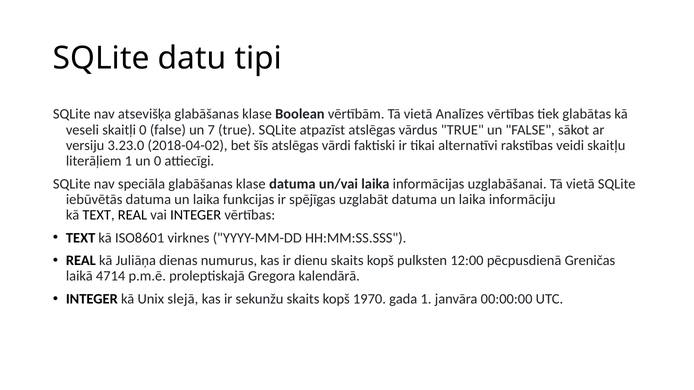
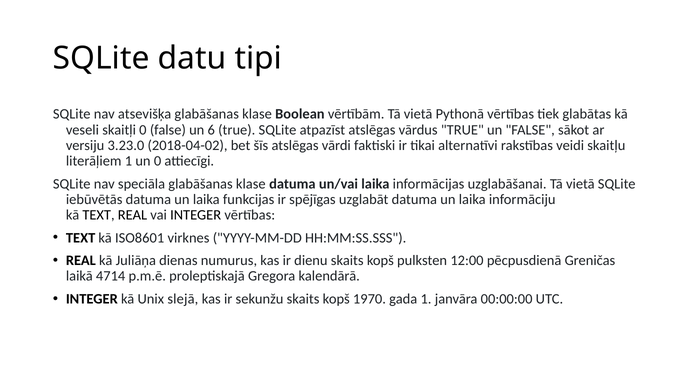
Analīzes: Analīzes -> Pythonā (460, 114)
7: 7 -> 6 (211, 130)
